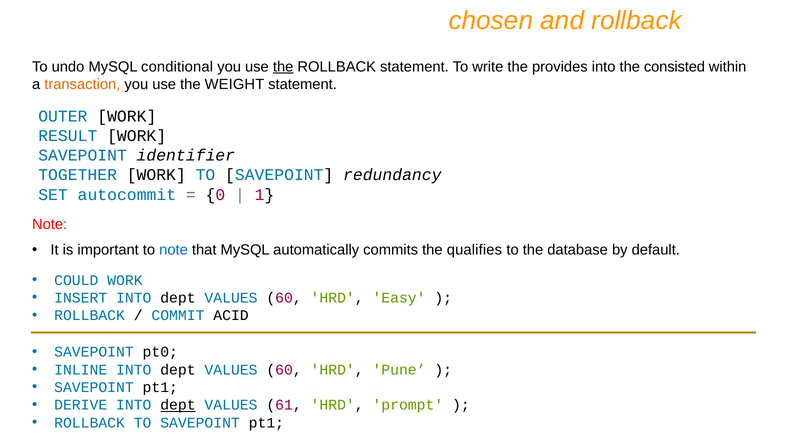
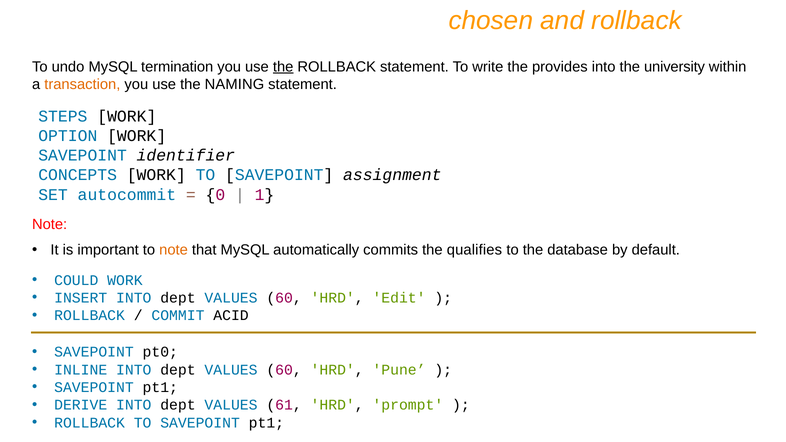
conditional: conditional -> termination (177, 67)
consisted: consisted -> university (674, 67)
WEIGHT: WEIGHT -> NAMING (234, 84)
OUTER: OUTER -> STEPS (63, 116)
RESULT: RESULT -> OPTION (68, 136)
TOGETHER: TOGETHER -> CONCEPTS (78, 175)
redundancy: redundancy -> assignment (392, 175)
note colour: blue -> orange (174, 250)
Easy: Easy -> Edit (399, 298)
dept underline: present -> none (178, 405)
